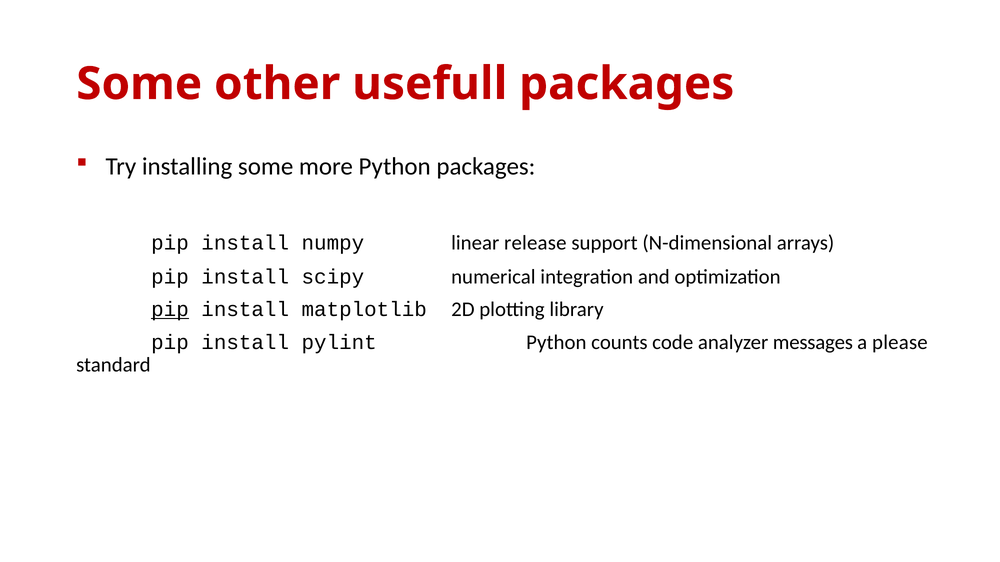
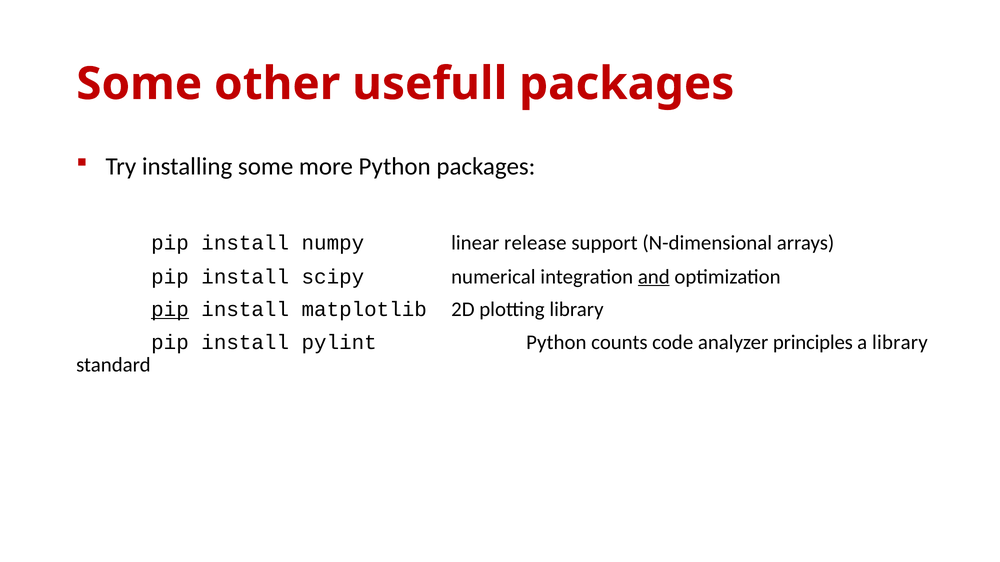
and underline: none -> present (654, 277)
messages: messages -> principles (813, 343)
a please: please -> library (900, 343)
